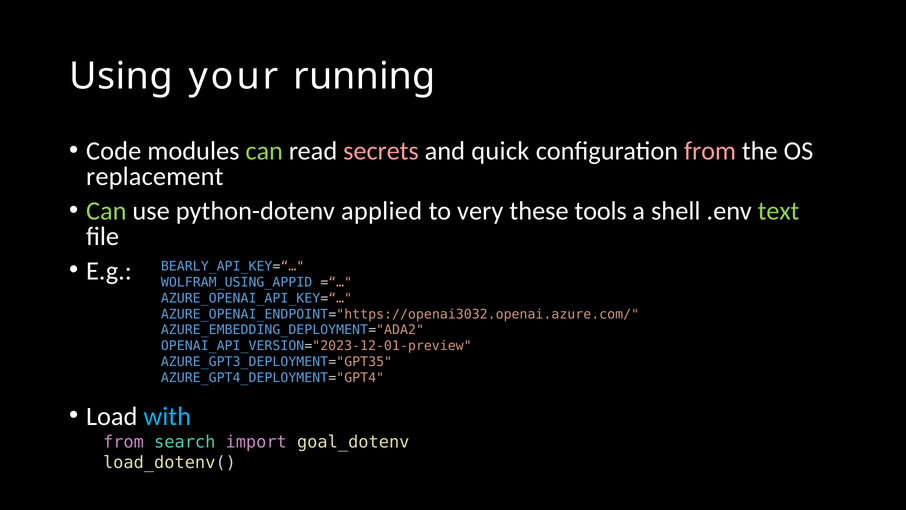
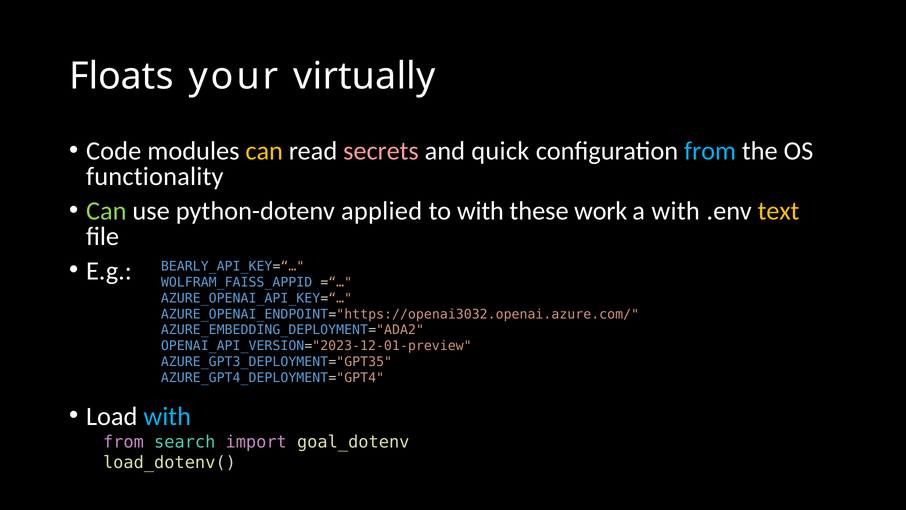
Using: Using -> Floats (121, 76)
running: running -> virtually (364, 76)
can colour: light green -> yellow (264, 151)
from colour: pink -> light blue (710, 151)
replacement: replacement -> functionality (155, 177)
to very: very -> with (480, 211)
tools: tools -> work (601, 211)
a shell: shell -> with (676, 211)
text colour: light green -> yellow (778, 211)
WOLFRAM_USING_APPID: WOLFRAM_USING_APPID -> WOLFRAM_FAISS_APPID (237, 282)
